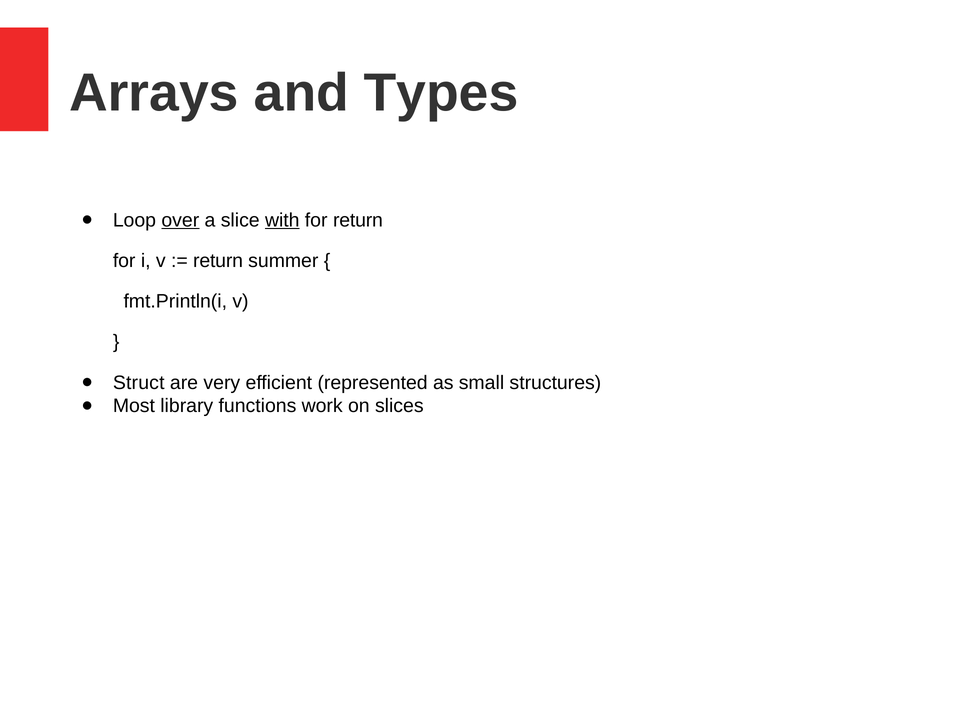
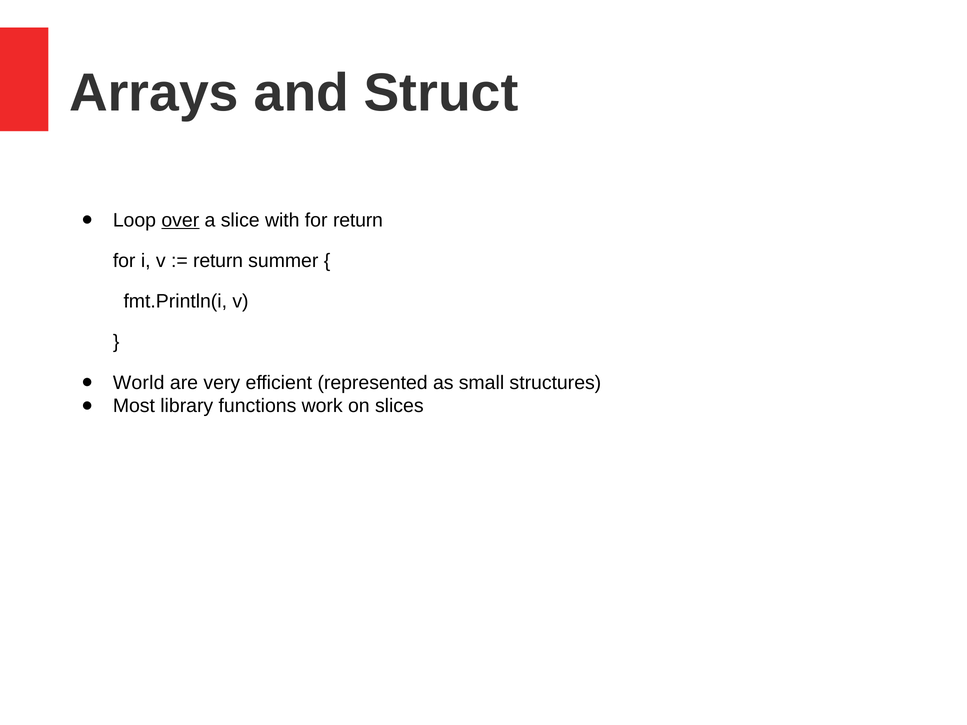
Types: Types -> Struct (441, 93)
with underline: present -> none (282, 220)
Struct: Struct -> World (139, 383)
